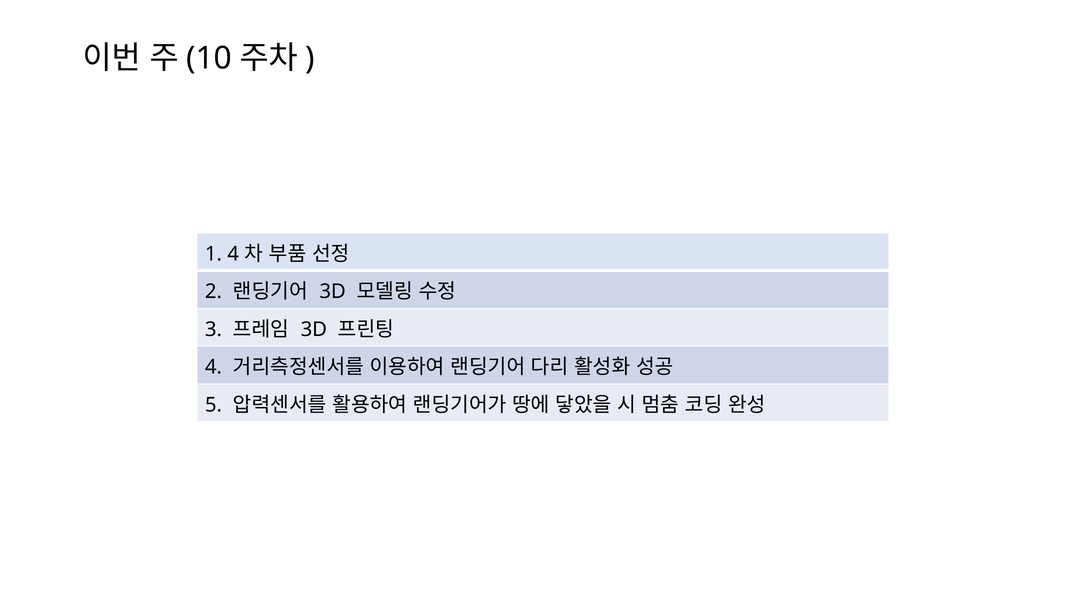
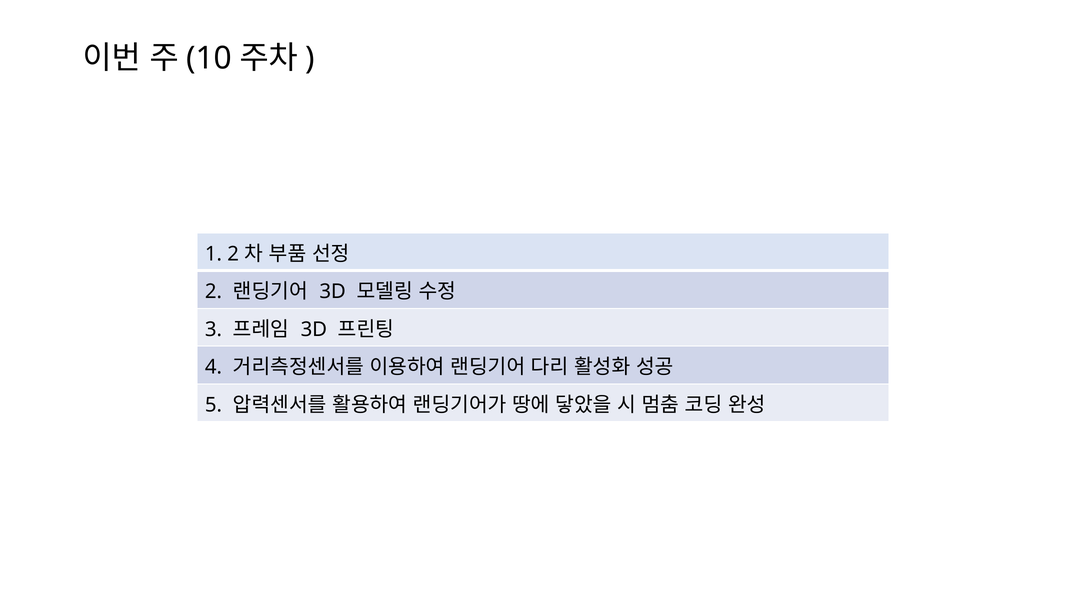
1 4: 4 -> 2 (233, 254)
